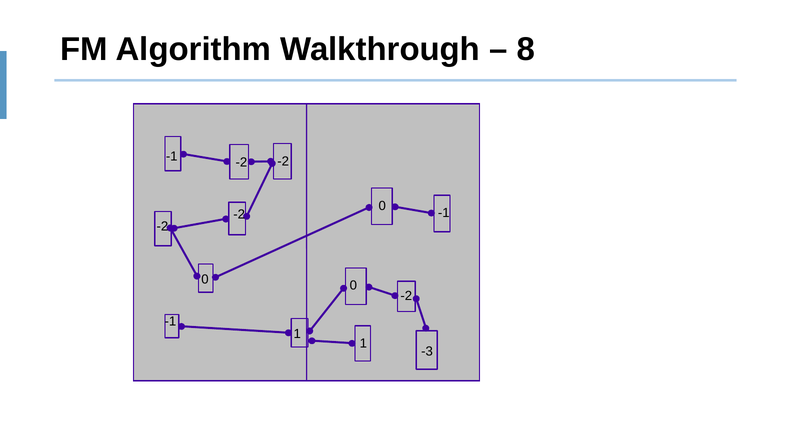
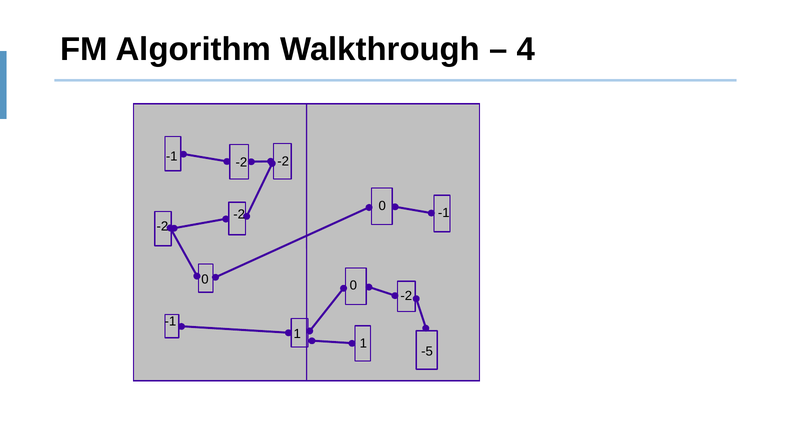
8: 8 -> 4 (526, 49)
-3: -3 -> -5 (427, 351)
